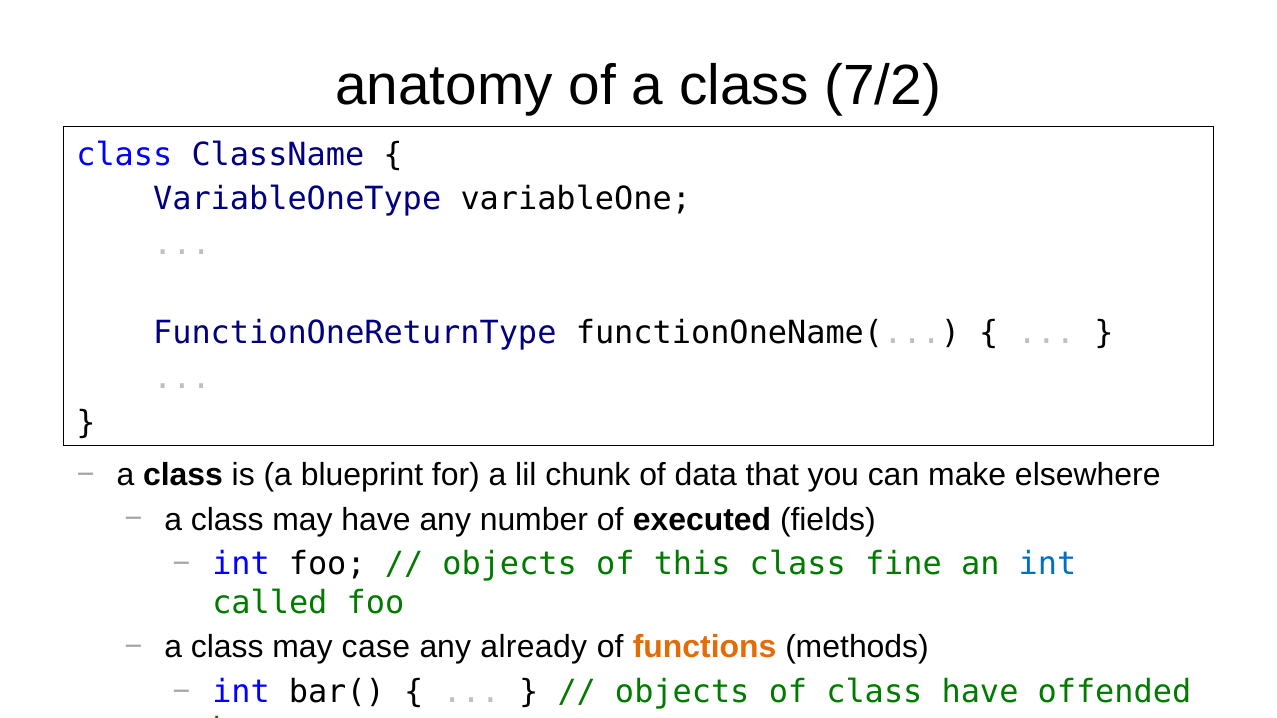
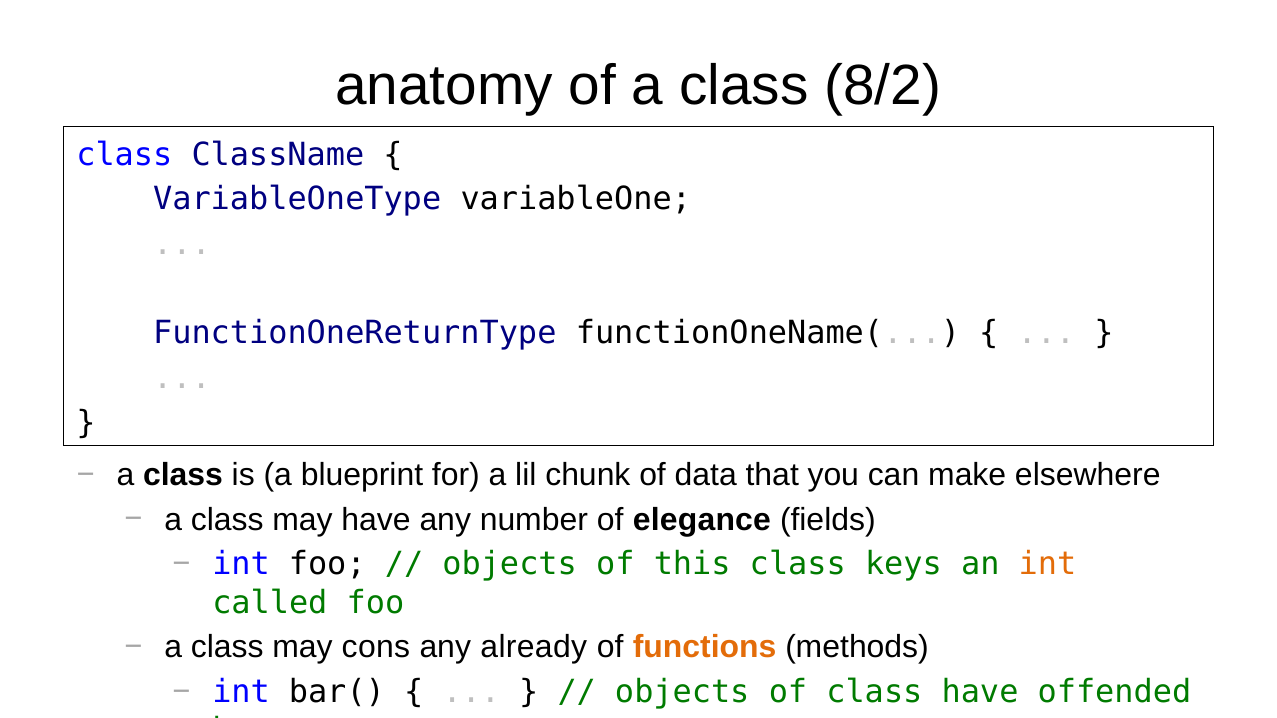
7/2: 7/2 -> 8/2 (883, 86)
executed: executed -> elegance (702, 520)
fine: fine -> keys (903, 565)
int colour: blue -> orange (1048, 565)
case: case -> cons (376, 648)
